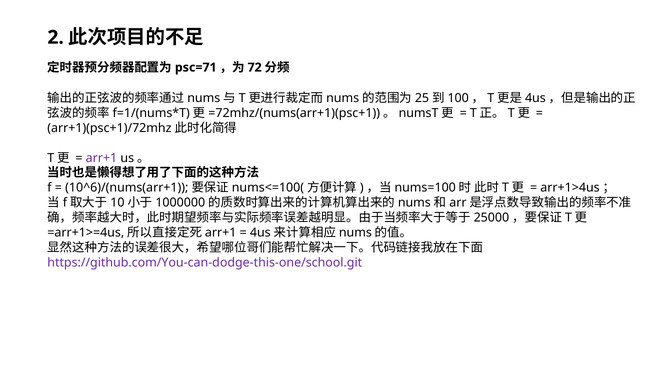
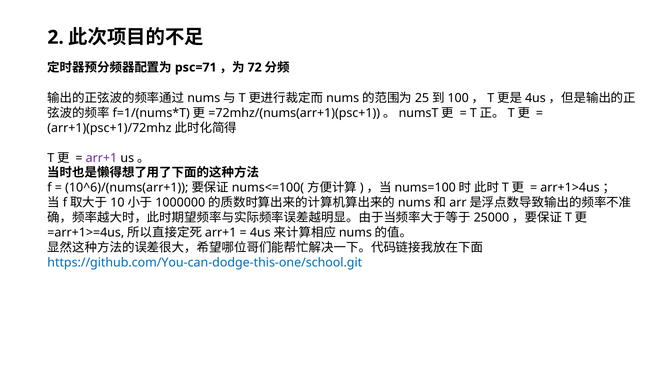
https://github.com/You-can-dodge-this-one/school.git colour: purple -> blue (205, 263)
